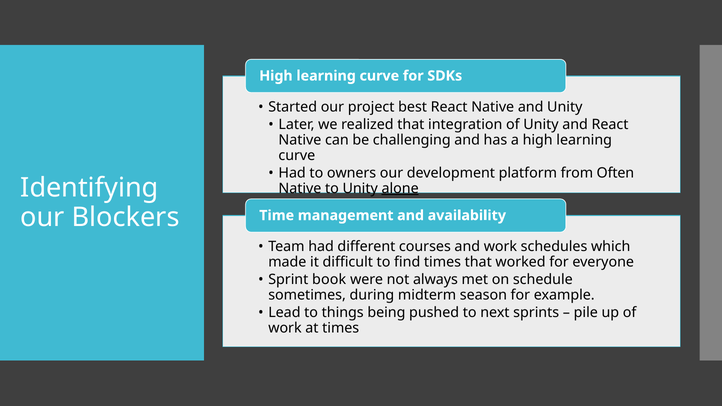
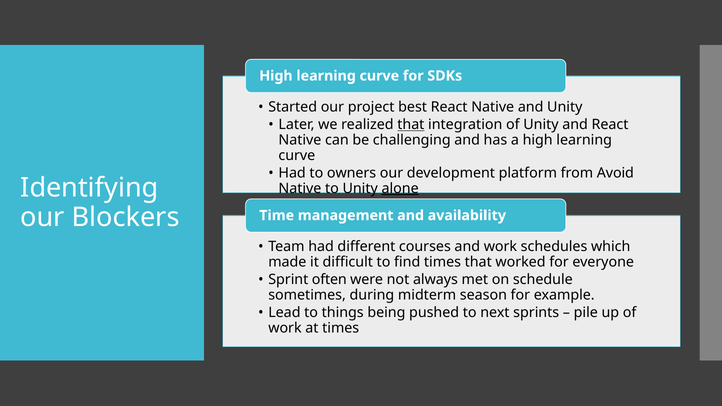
that underline: none -> present (411, 125)
Often: Often -> Avoid (615, 173)
book: book -> often (329, 280)
